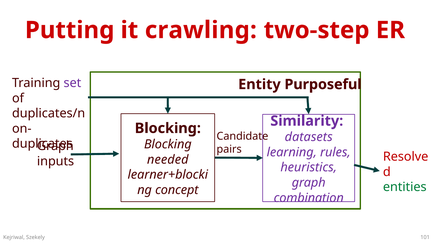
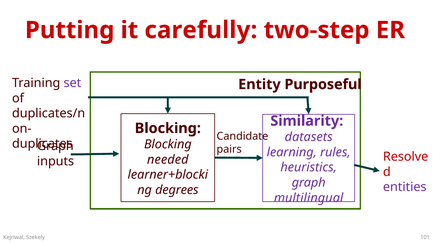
crawling: crawling -> carefully (201, 30)
entities colour: green -> purple (405, 187)
concept: concept -> degrees (177, 190)
combination: combination -> multilingual (309, 197)
